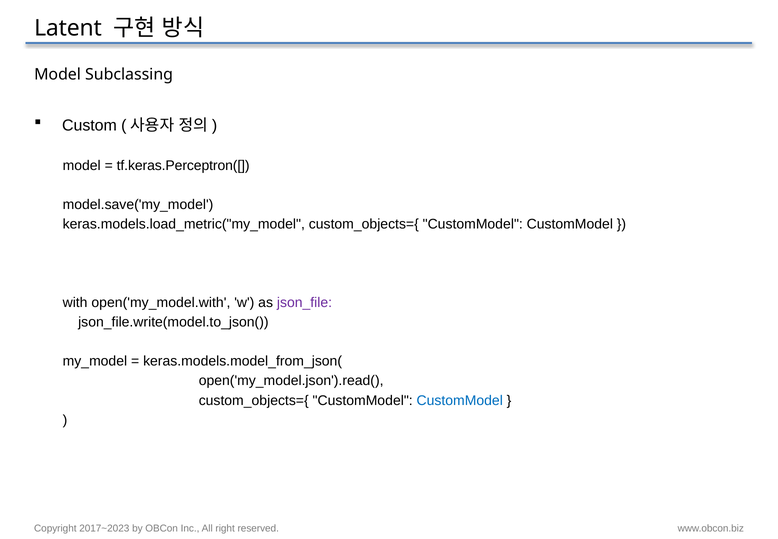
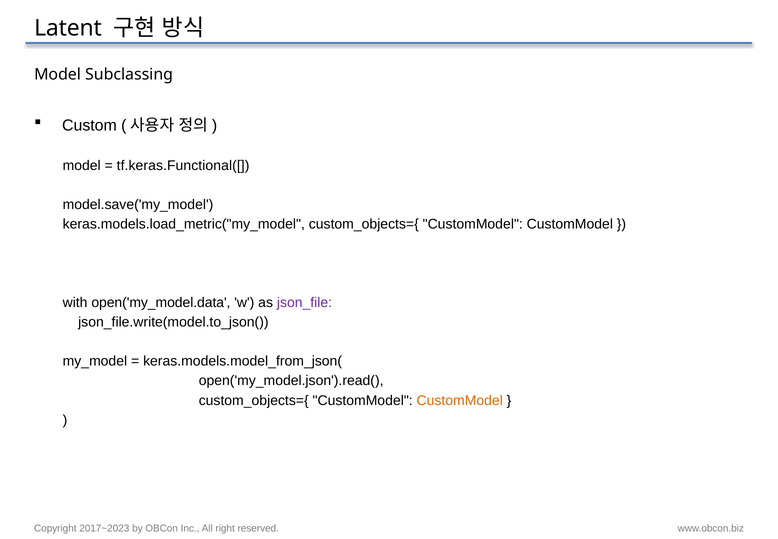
tf.keras.Perceptron([: tf.keras.Perceptron([ -> tf.keras.Functional([ (183, 165)
open('my_model.with: open('my_model.with -> open('my_model.data (161, 302)
CustomModel colour: blue -> orange (460, 400)
